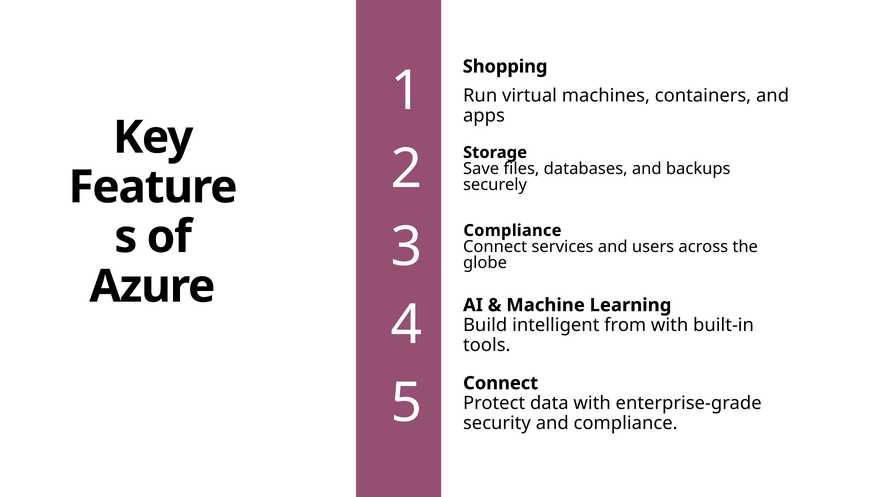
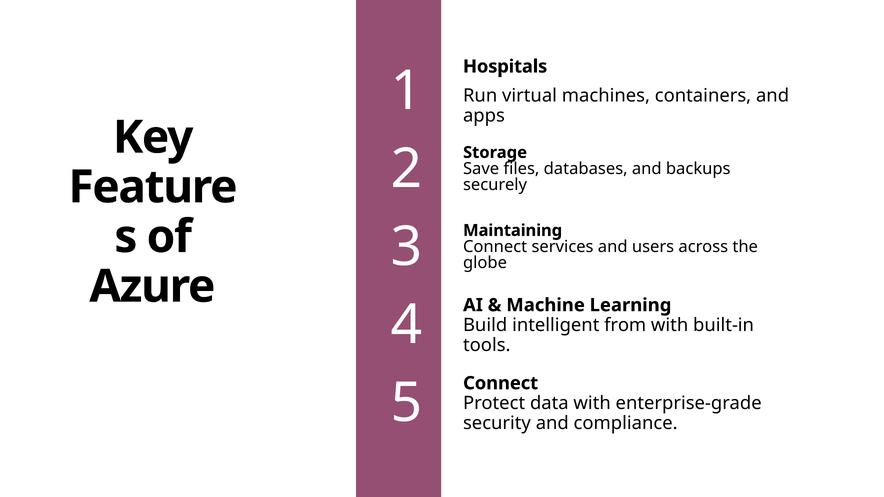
Shopping: Shopping -> Hospitals (505, 67)
Compliance: Compliance -> Maintaining (513, 231)
